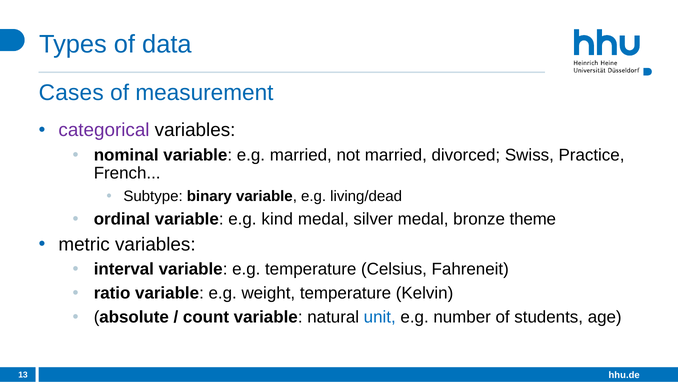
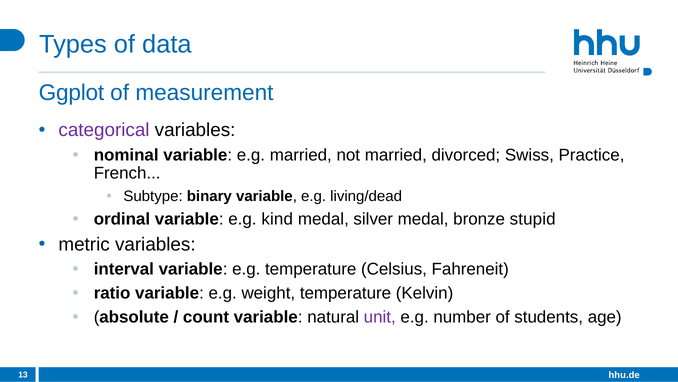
Cases: Cases -> Ggplot (71, 93)
theme: theme -> stupid (533, 219)
unit colour: blue -> purple (380, 317)
